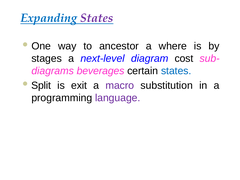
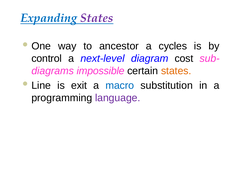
where: where -> cycles (173, 46)
stages: stages -> control (47, 59)
beverages: beverages -> impossible (101, 71)
states colour: blue -> orange (176, 71)
Split: Split -> Line (41, 85)
macro colour: purple -> blue (120, 85)
